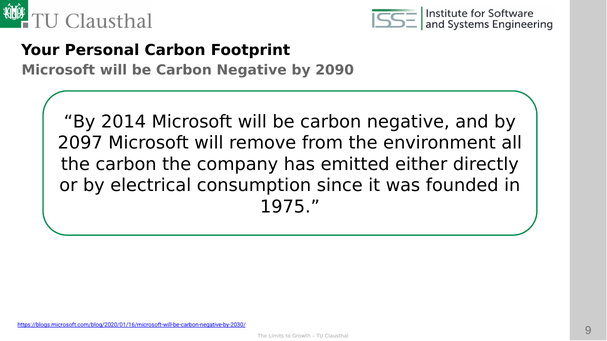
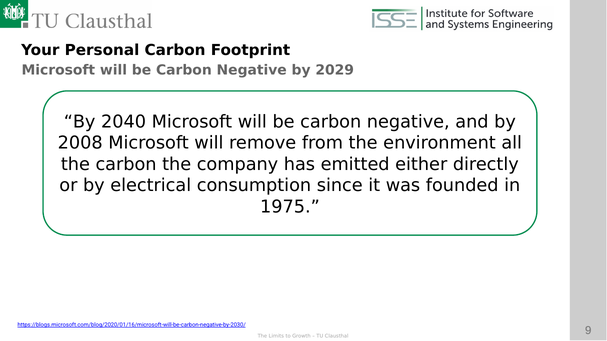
2090: 2090 -> 2029 (335, 70)
2014: 2014 -> 2040 (124, 122)
2097: 2097 -> 2008 (80, 143)
